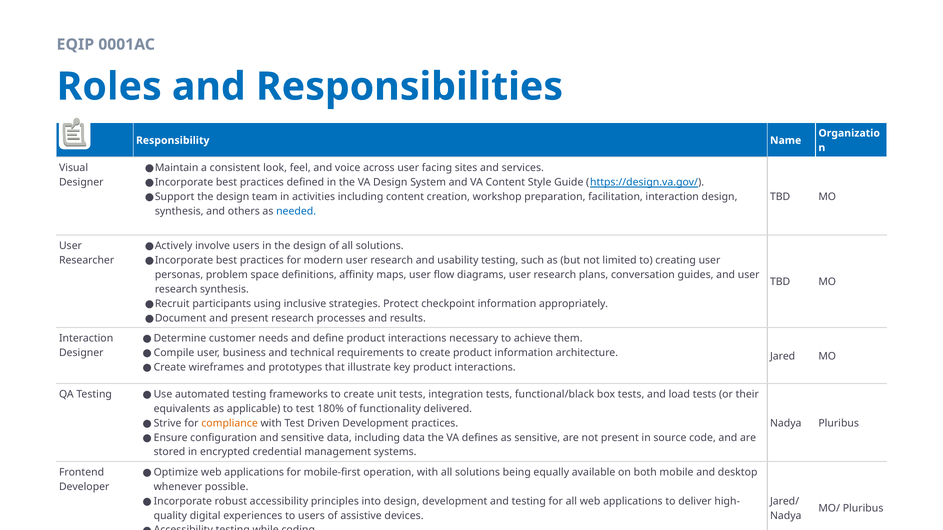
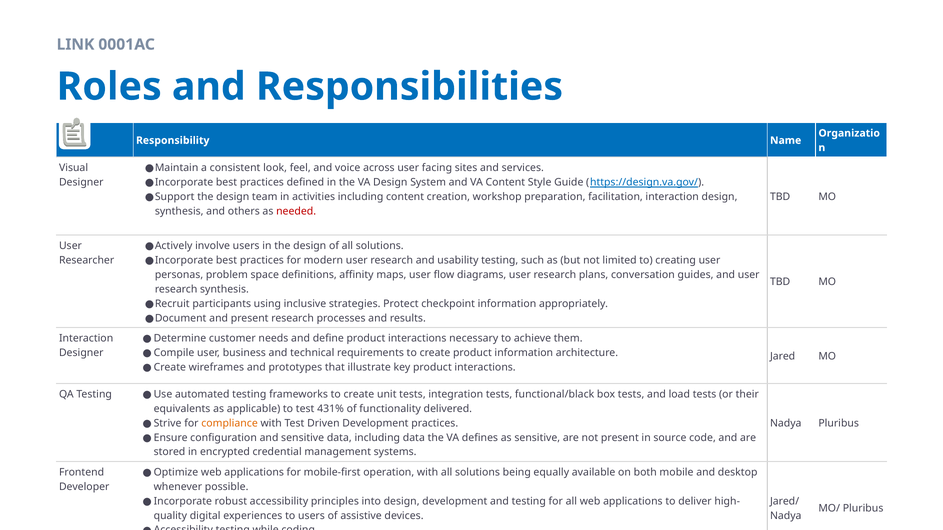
EQIP: EQIP -> LINK (75, 45)
needed colour: blue -> red (296, 211)
180%: 180% -> 431% (331, 409)
